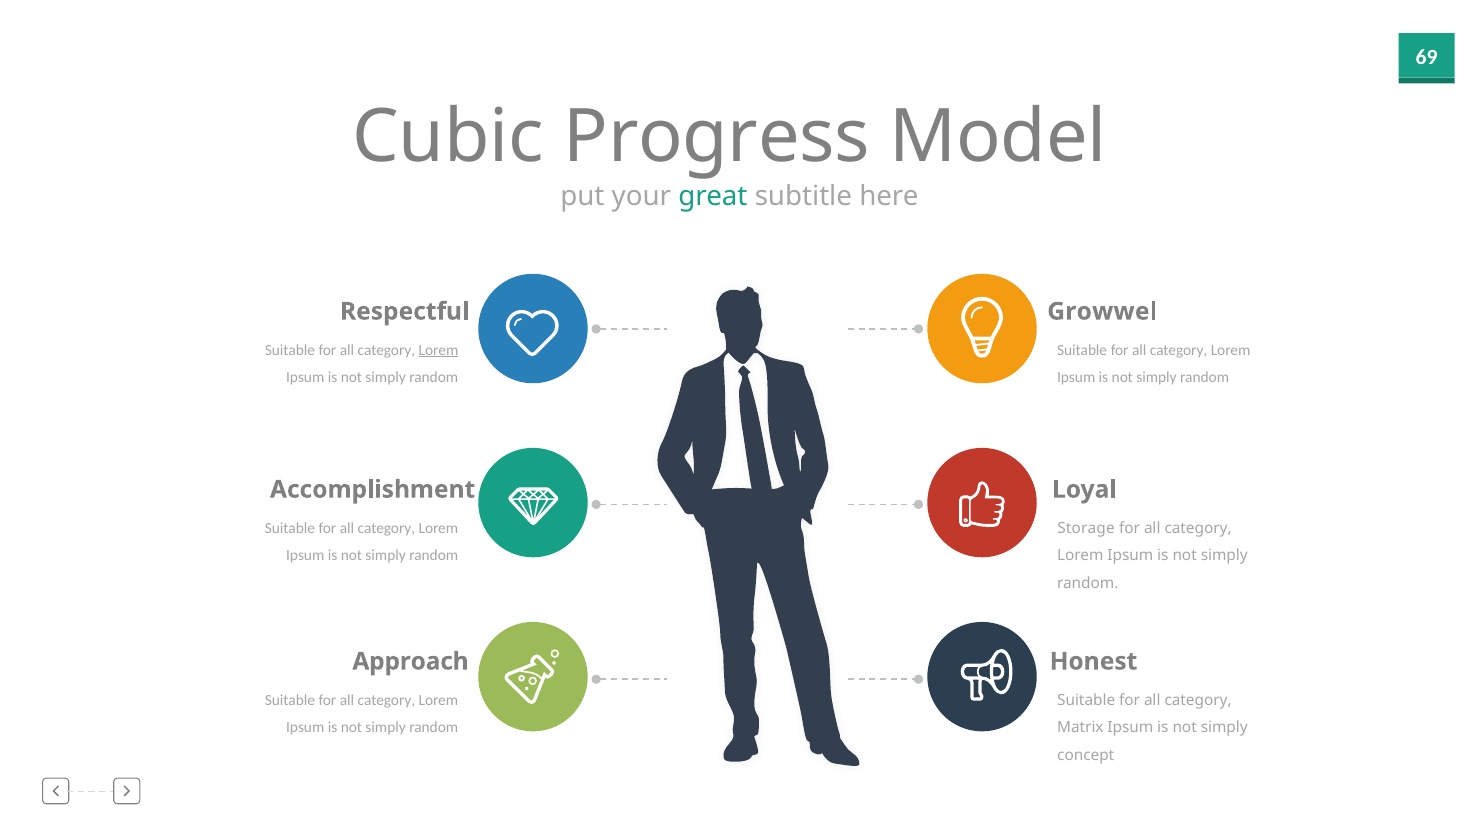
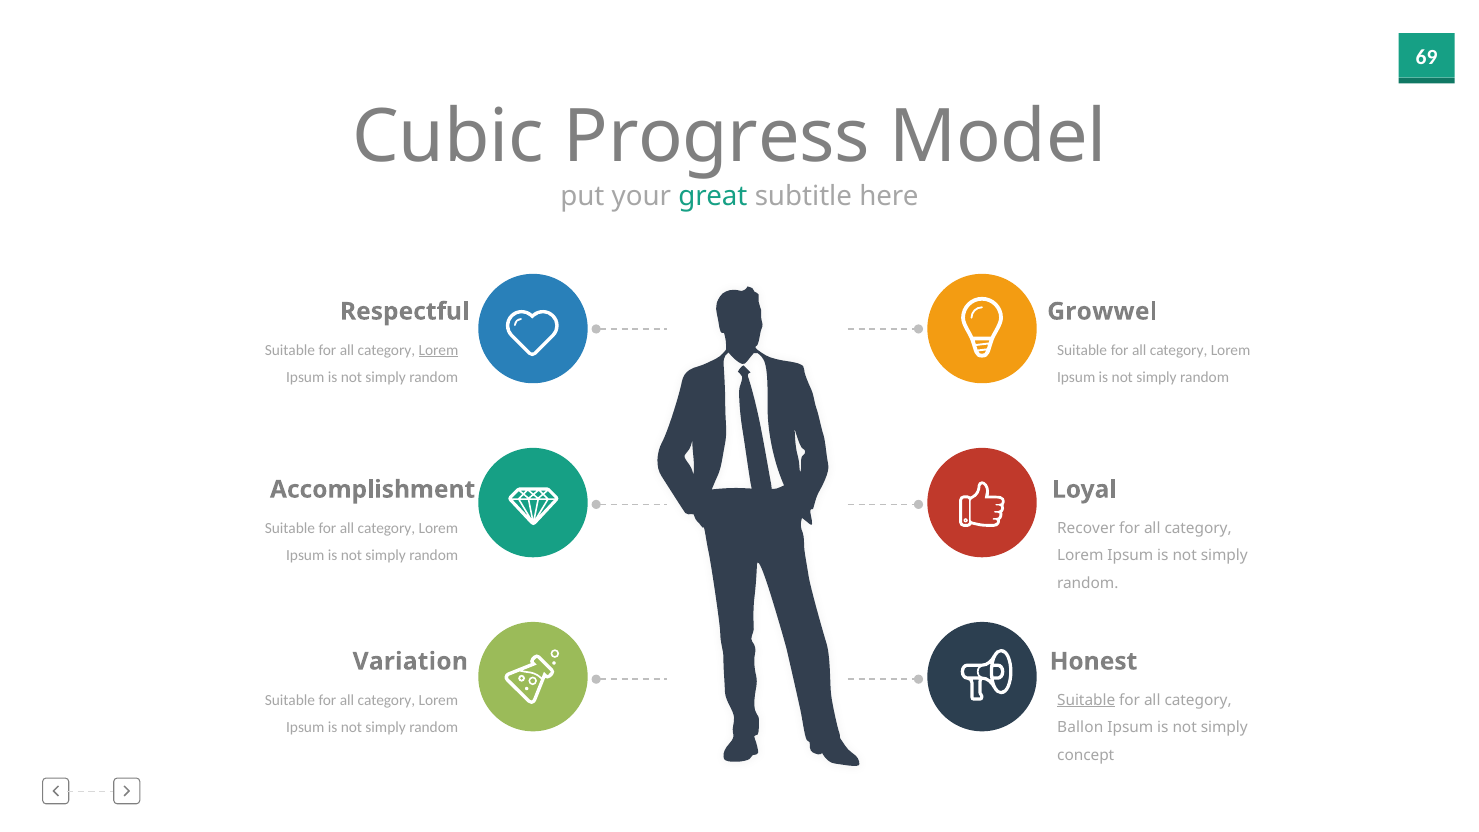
Storage: Storage -> Recover (1086, 528)
Approach: Approach -> Variation (410, 661)
Suitable underline: none -> present (1086, 700)
Matrix: Matrix -> Ballon (1080, 728)
